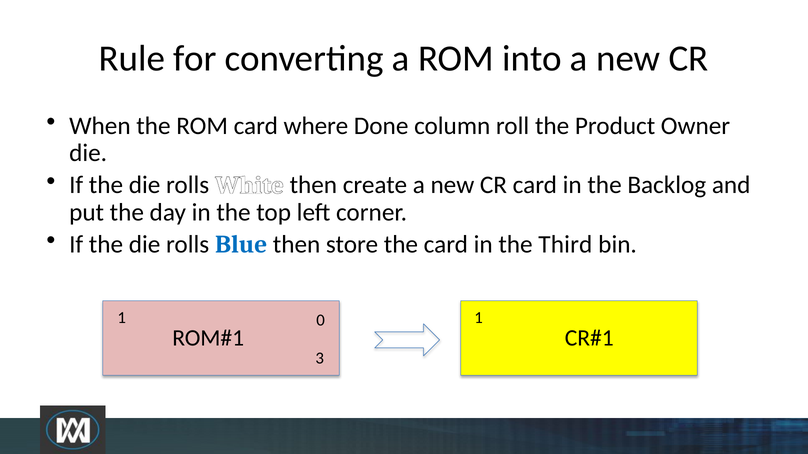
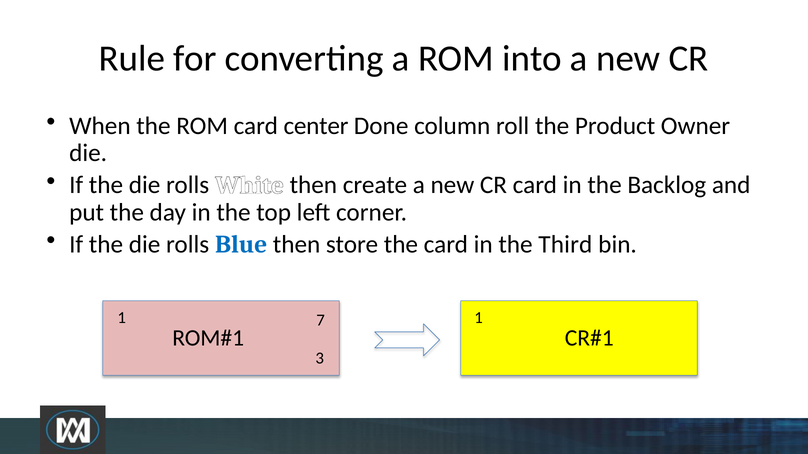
where: where -> center (316, 126)
0: 0 -> 7 (321, 321)
